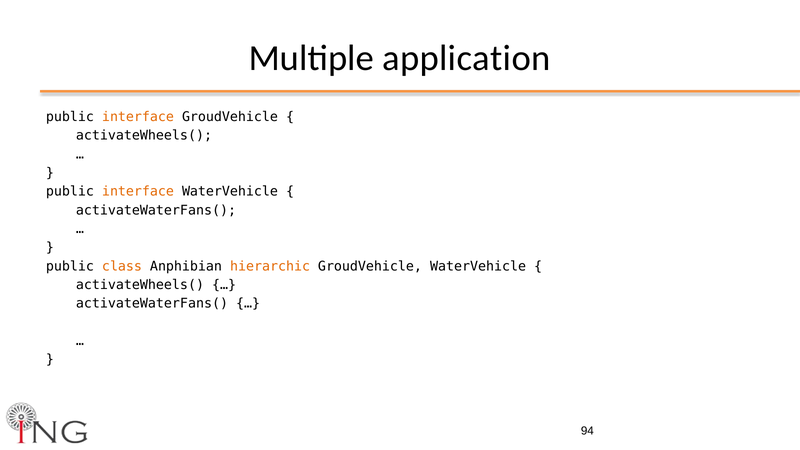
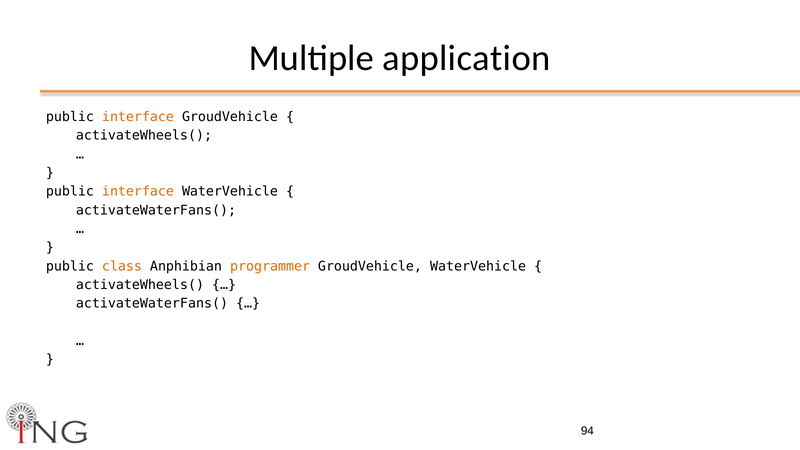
hierarchic: hierarchic -> programmer (270, 266)
